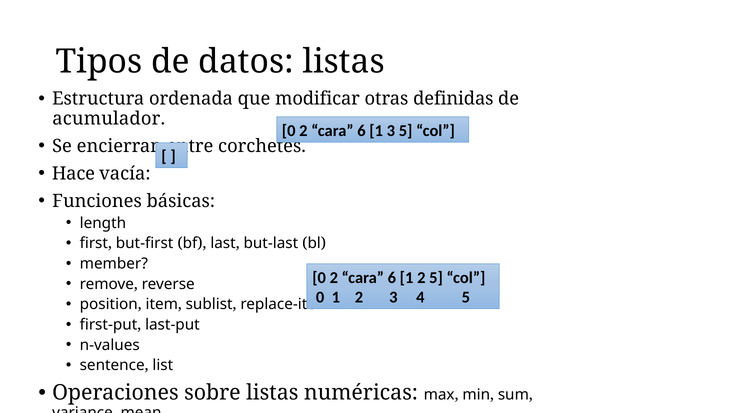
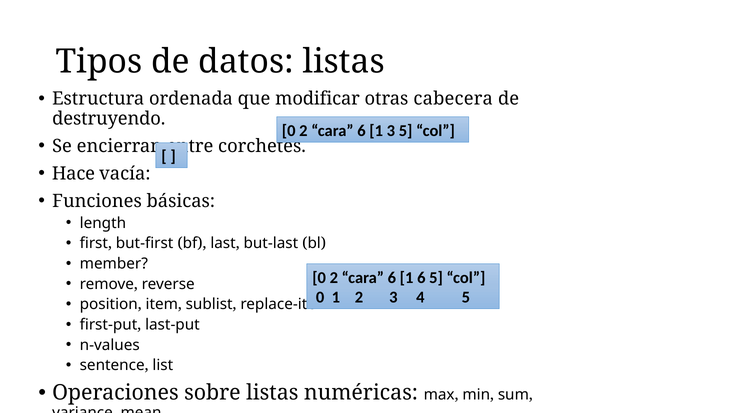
definidas: definidas -> cabecera (453, 99)
acumulador: acumulador -> destruyendo (109, 118)
6 1 2: 2 -> 6 (421, 277)
